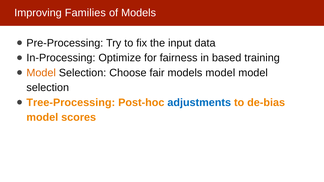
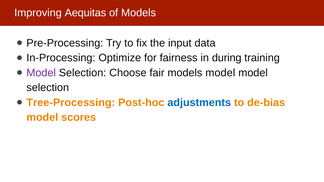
Families: Families -> Aequitas (85, 13)
based: based -> during (227, 58)
Model colour: orange -> purple (41, 73)
